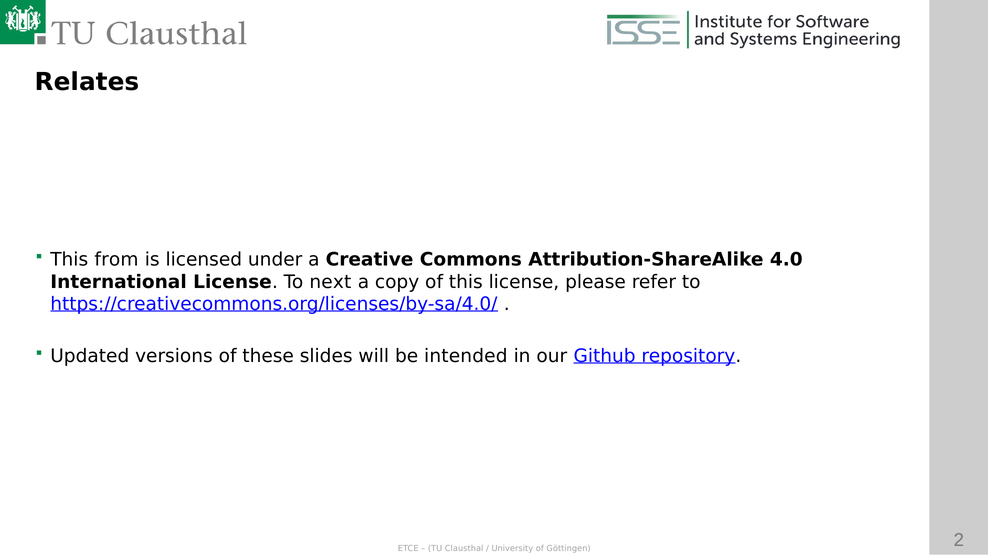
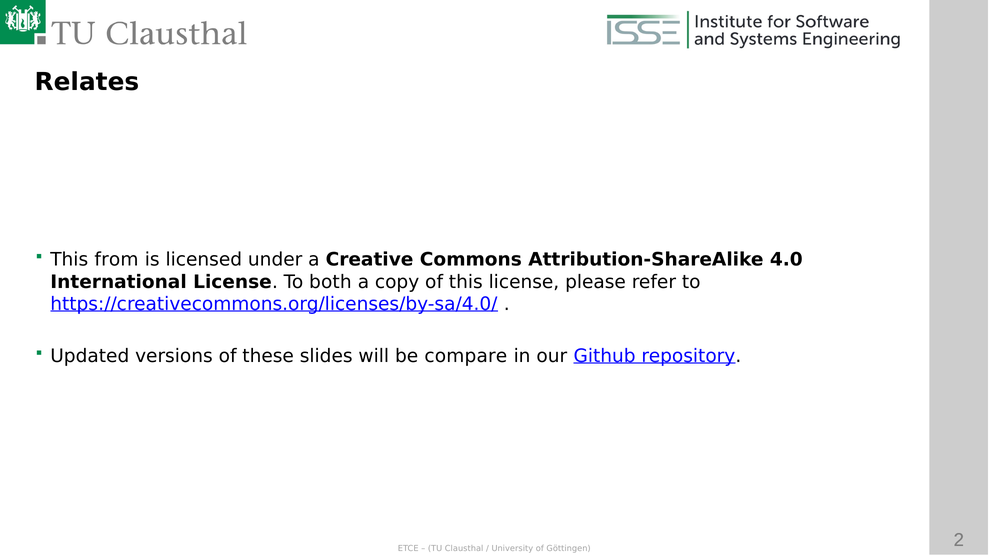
next: next -> both (330, 282)
intended: intended -> compare (466, 356)
